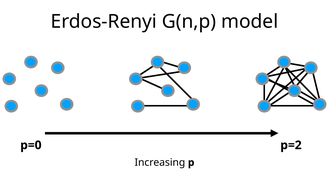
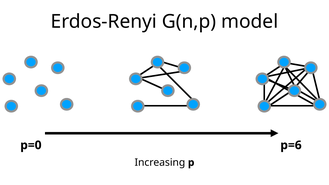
p=2: p=2 -> p=6 (291, 145)
